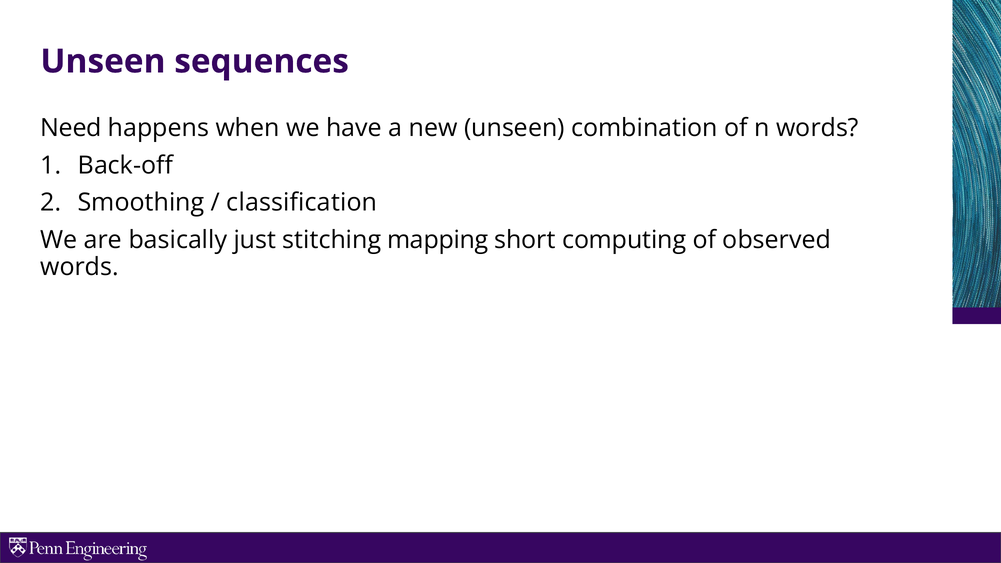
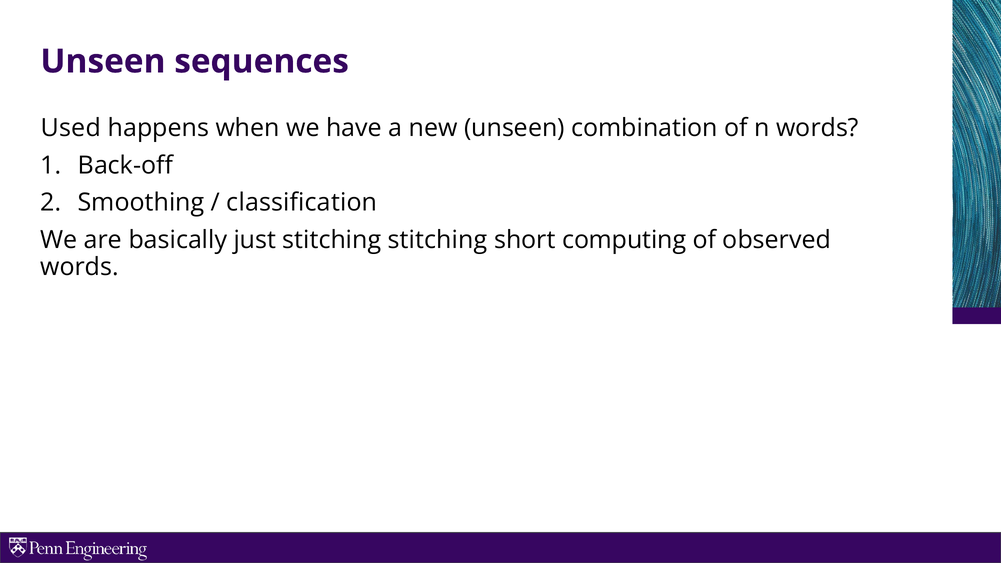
Need: Need -> Used (71, 128)
stitching mapping: mapping -> stitching (438, 240)
